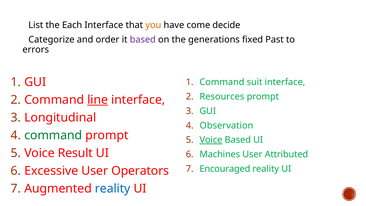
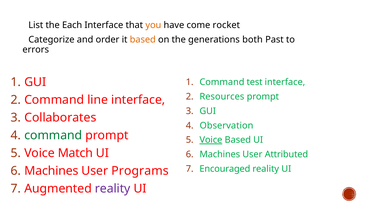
decide: decide -> rocket (226, 25)
based colour: purple -> orange (143, 40)
fixed: fixed -> both (252, 40)
suit: suit -> test (255, 82)
line underline: present -> none (98, 100)
Longitudinal: Longitudinal -> Collaborates (60, 118)
Result: Result -> Match (75, 153)
Excessive: Excessive -> Machines (51, 171)
Operators: Operators -> Programs (140, 171)
reality colour: blue -> purple (113, 189)
